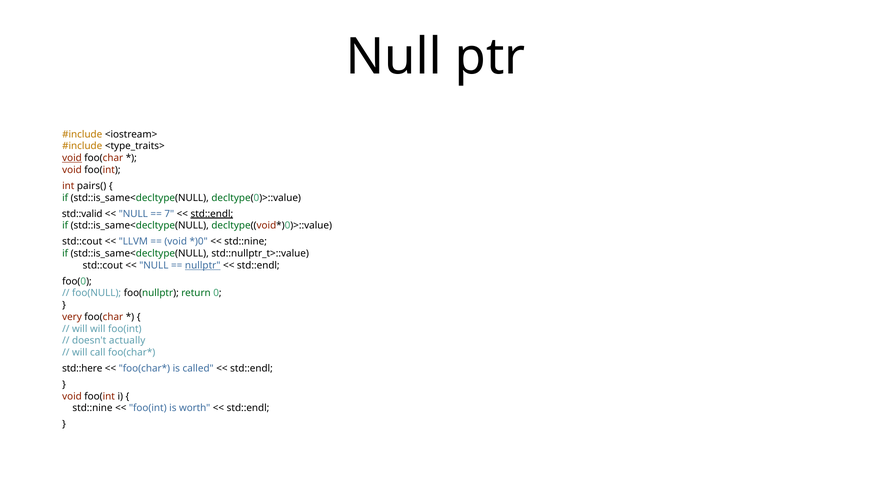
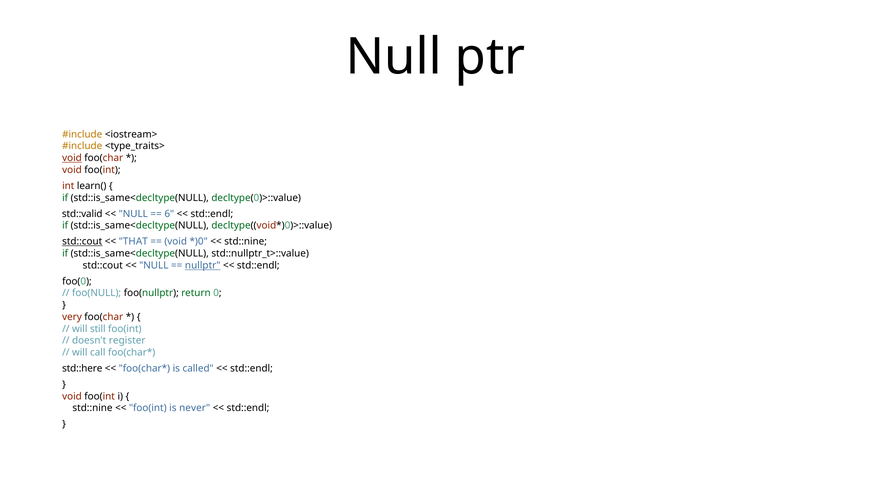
pairs(: pairs( -> learn( (92, 186)
7: 7 -> 6 (169, 214)
std::endl underline: present -> none (212, 214)
std::cout underline: none -> present (82, 242)
LLVM: LLVM -> THAT (133, 242)
will will: will -> still (98, 329)
actually: actually -> register (127, 341)
worth: worth -> never (195, 408)
